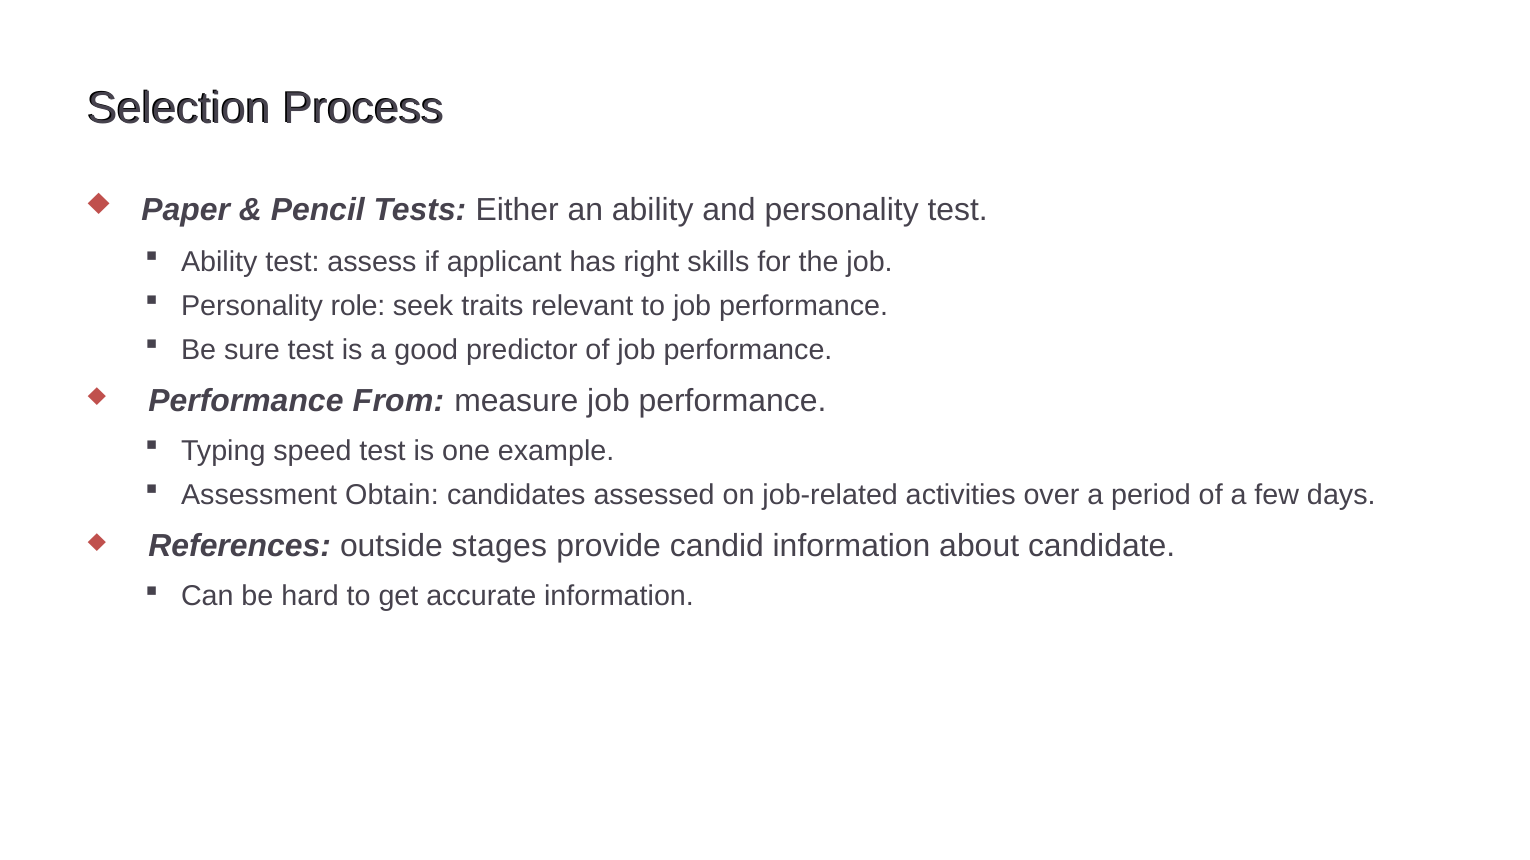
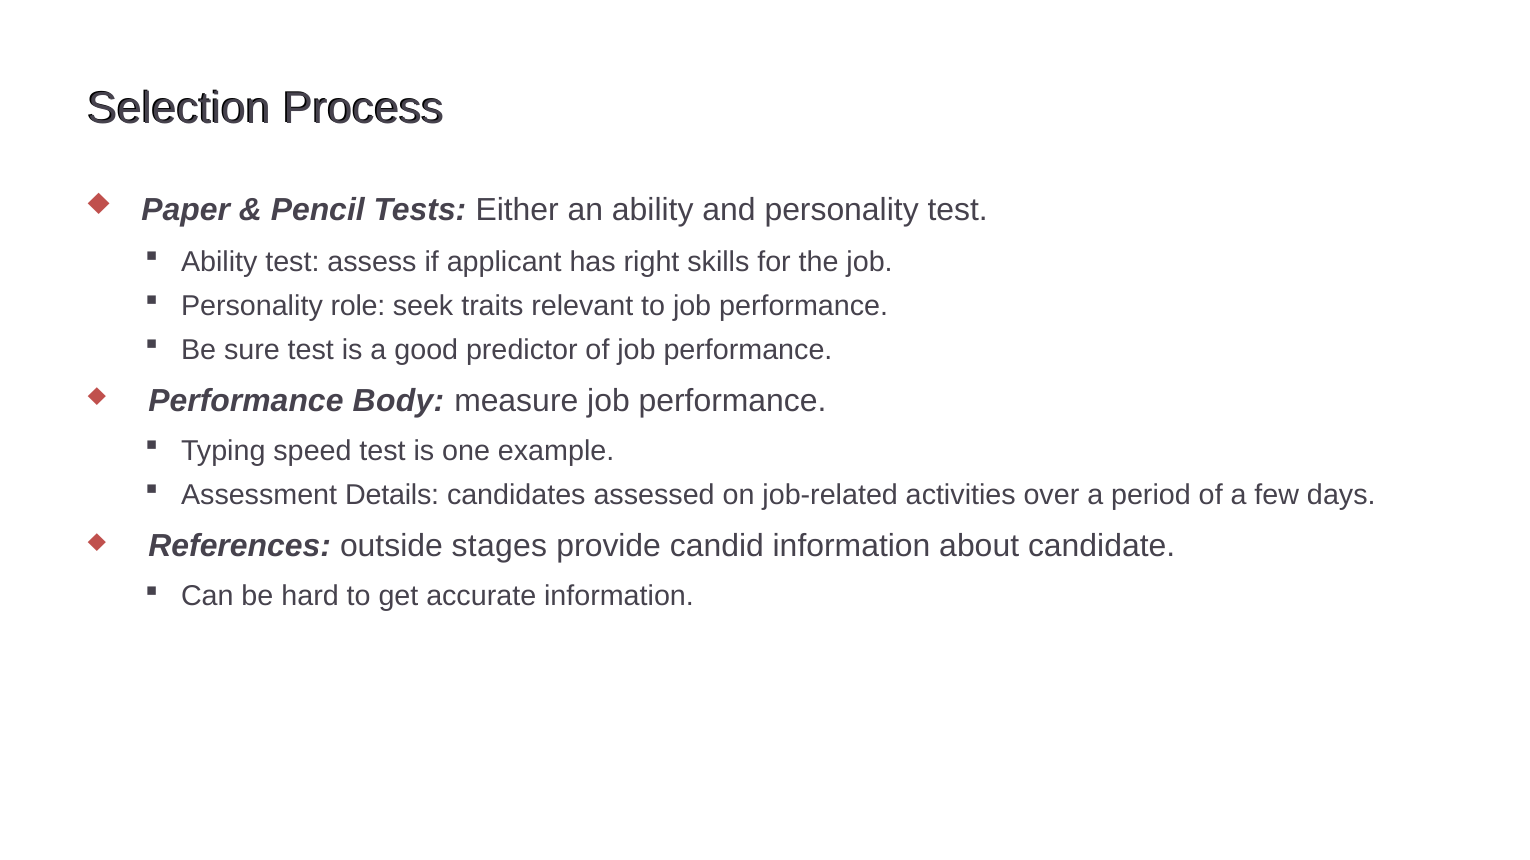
From: From -> Body (399, 401)
Obtain: Obtain -> Details (392, 495)
